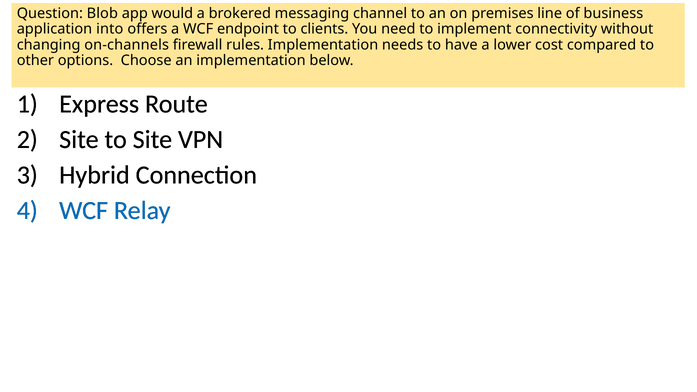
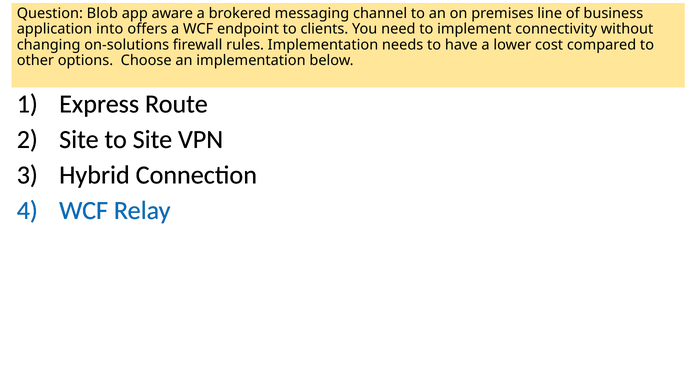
would: would -> aware (172, 13)
on-channels: on-channels -> on-solutions (127, 45)
